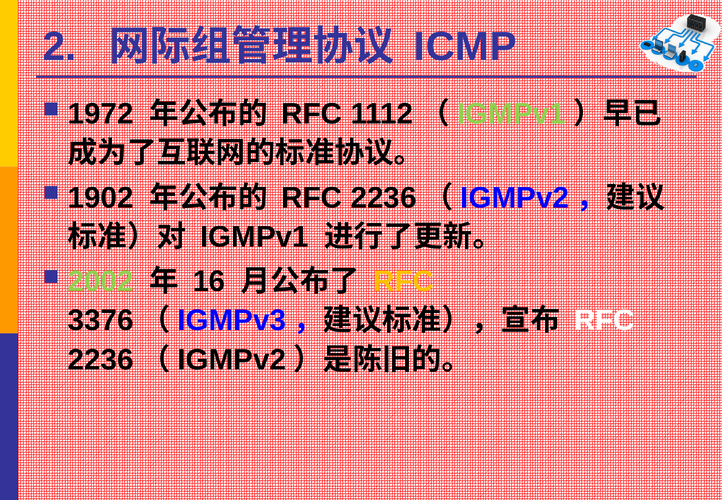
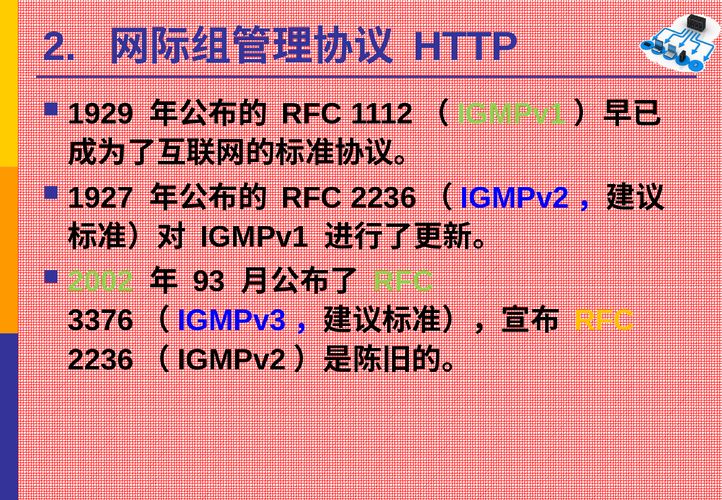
ICMP: ICMP -> HTTP (466, 47)
1972: 1972 -> 1929 (101, 114)
1902: 1902 -> 1927 (101, 198)
16: 16 -> 93 (209, 281)
RFC colour: yellow -> light green (404, 281)
RFC colour: white -> yellow (604, 321)
